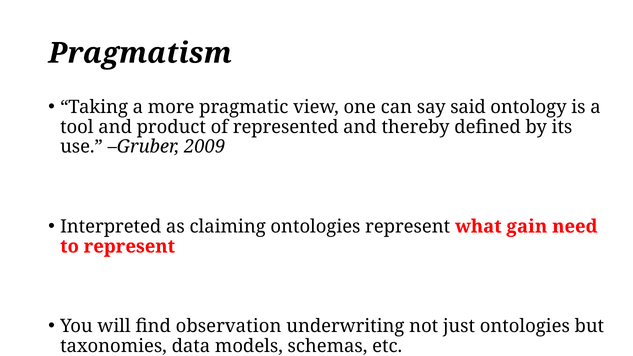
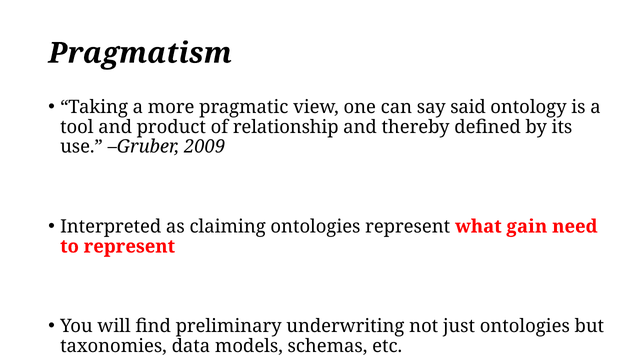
represented: represented -> relationship (286, 127)
observation: observation -> preliminary (229, 326)
